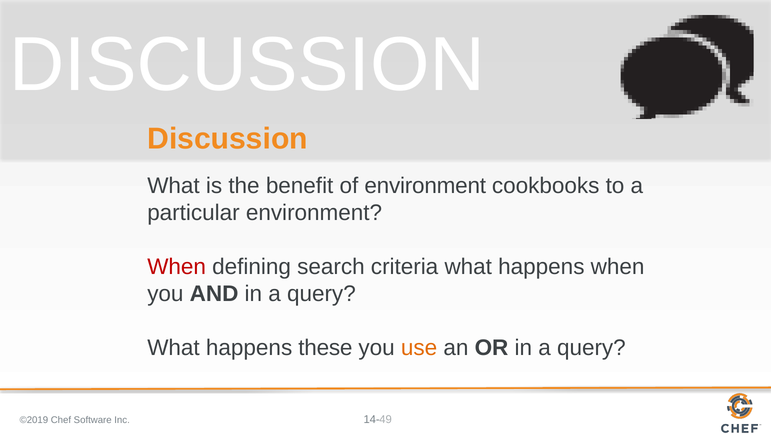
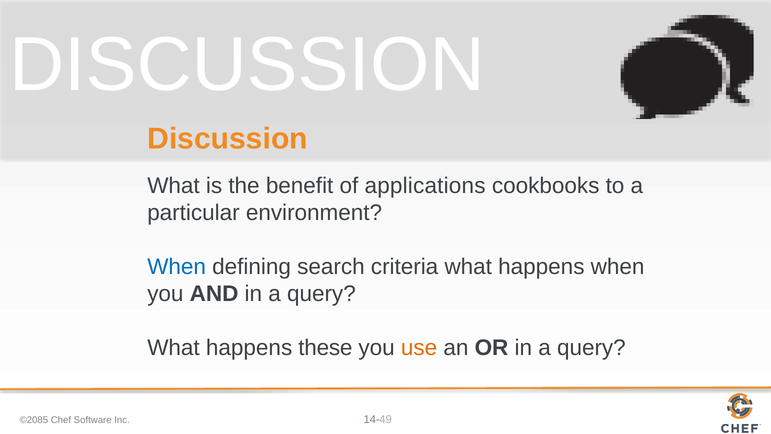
of environment: environment -> applications (425, 186)
When colour: red -> blue (177, 267)
©2019: ©2019 -> ©2085 (34, 420)
